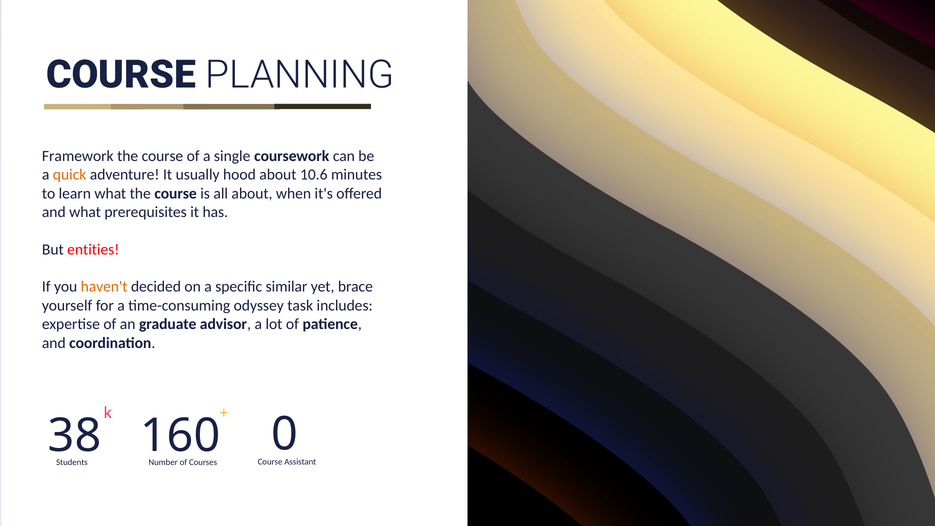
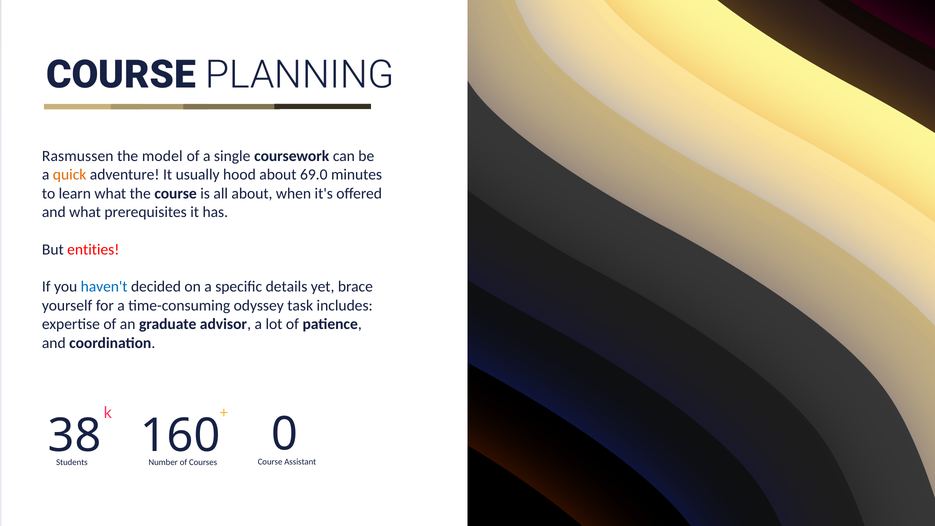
Framework: Framework -> Rasmussen (78, 156)
course: course -> model (162, 156)
10.6: 10.6 -> 69.0 (314, 175)
haven't colour: orange -> blue (104, 287)
similar: similar -> details (287, 287)
